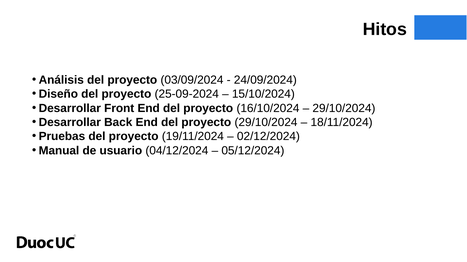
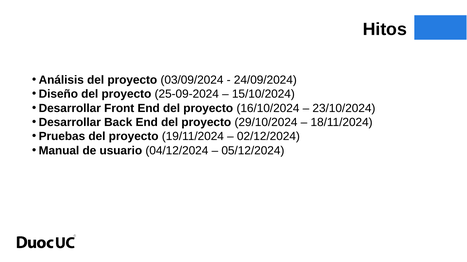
29/10/2024: 29/10/2024 -> 23/10/2024 (344, 108)
